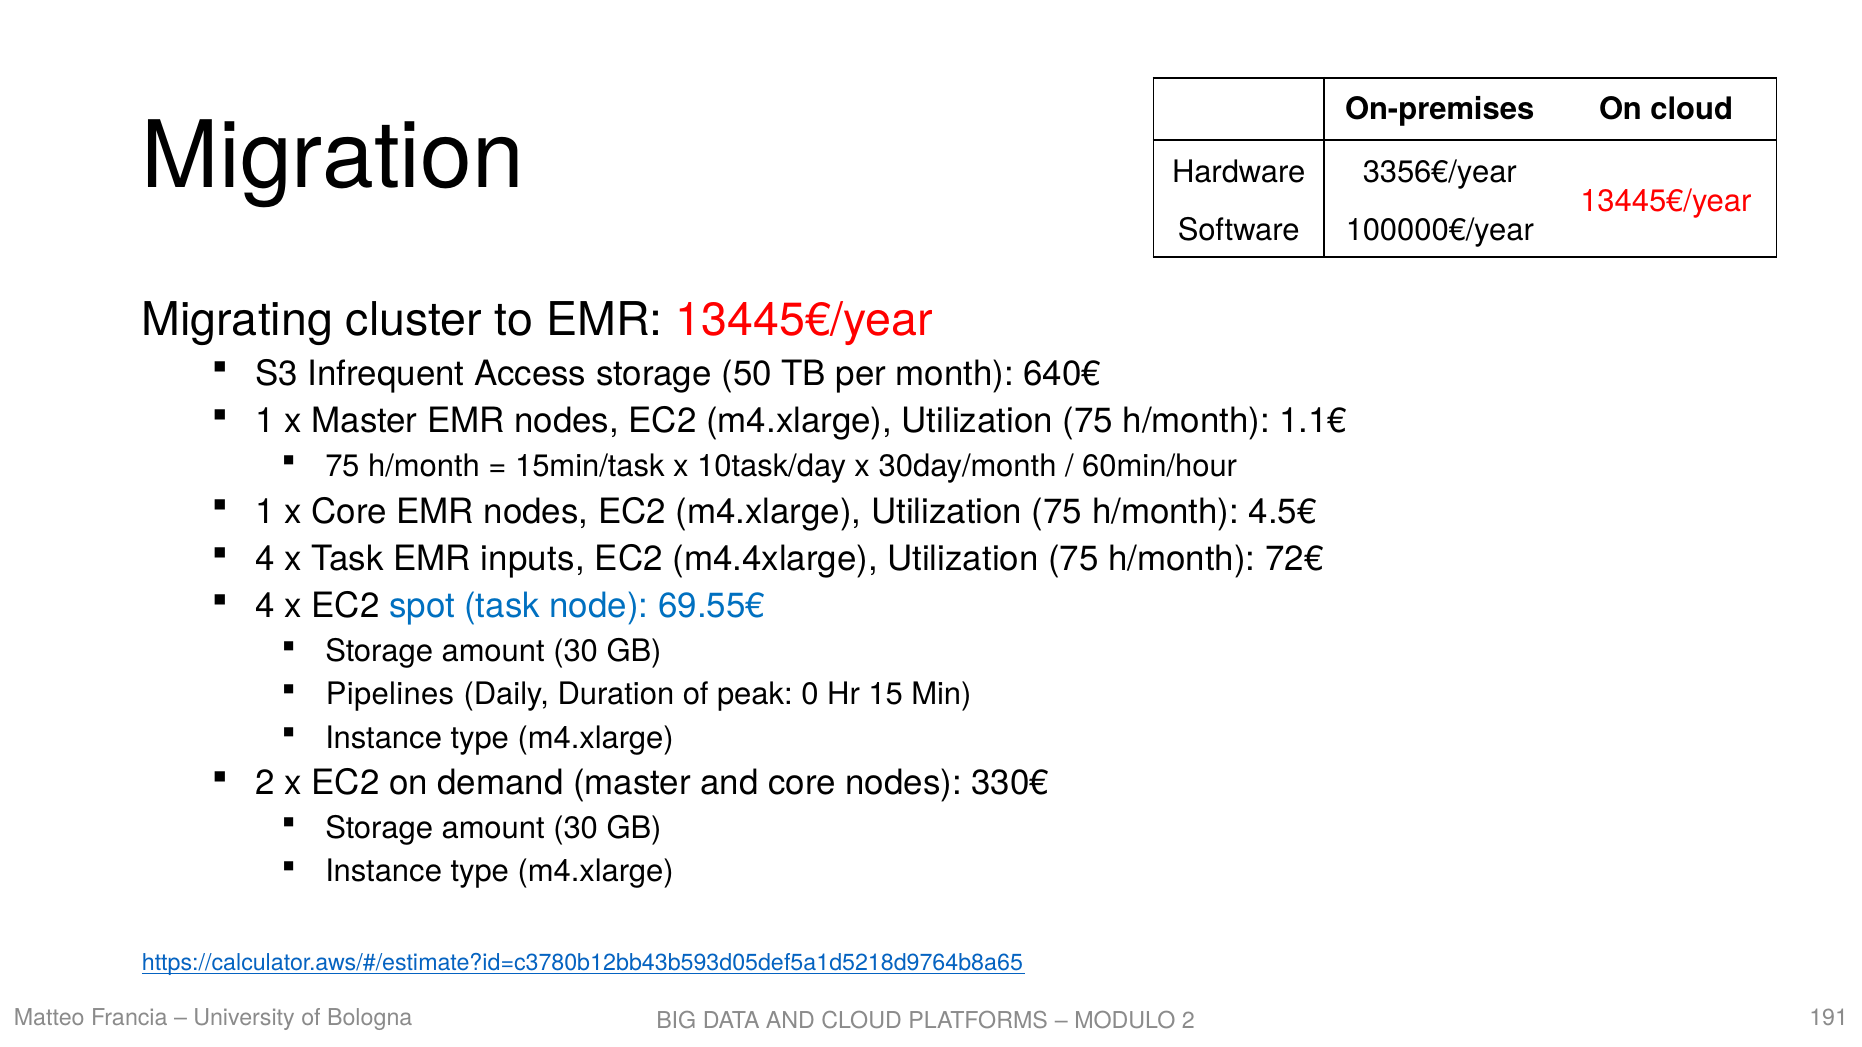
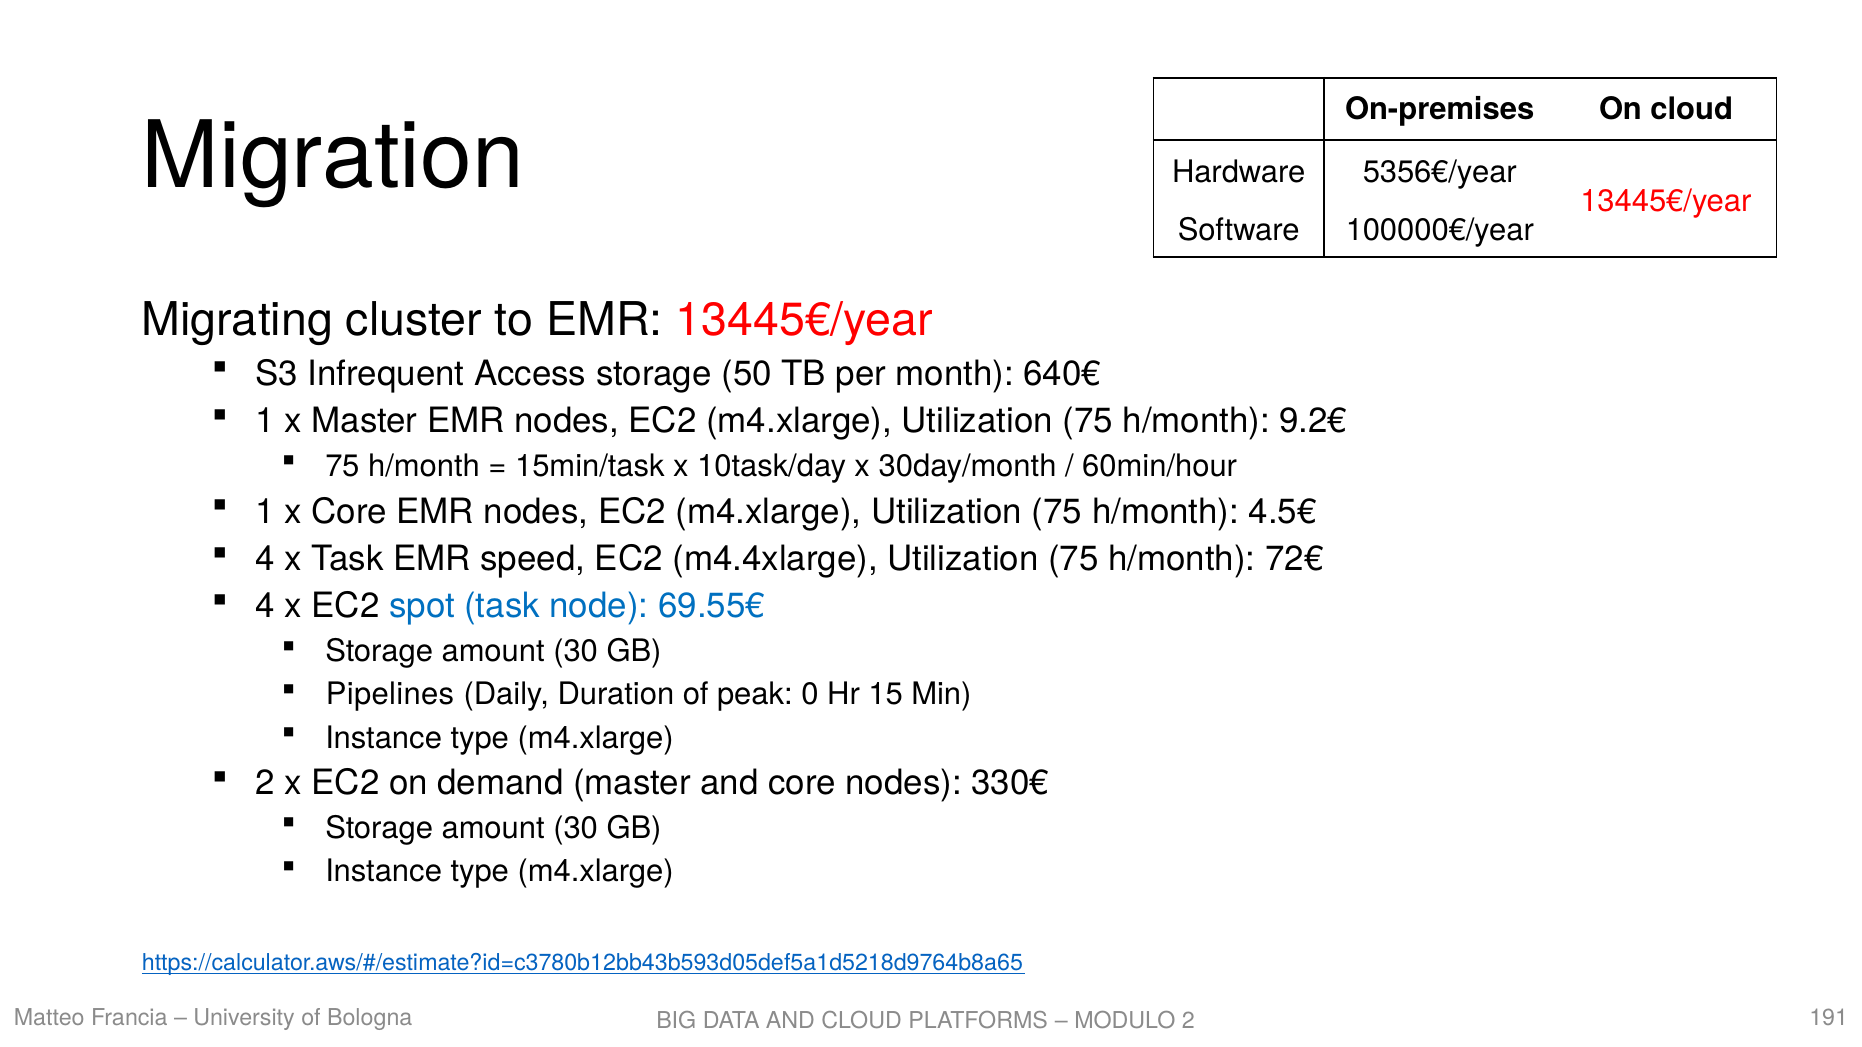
3356€/year: 3356€/year -> 5356€/year (1440, 172)
1.1€: 1.1€ -> 9.2€ (1313, 421)
inputs: inputs -> speed (533, 559)
